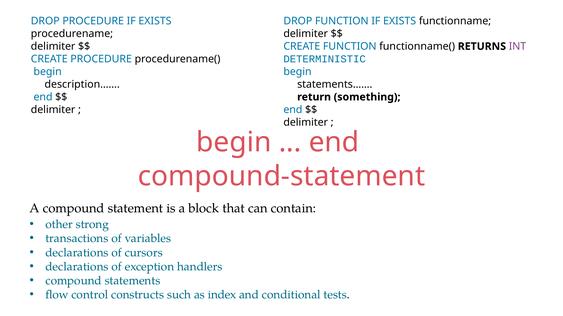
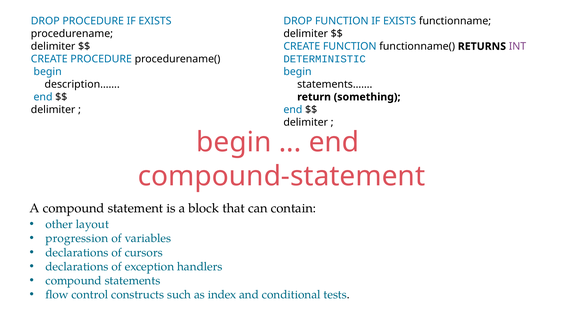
strong: strong -> layout (92, 225)
transactions: transactions -> progression (77, 239)
